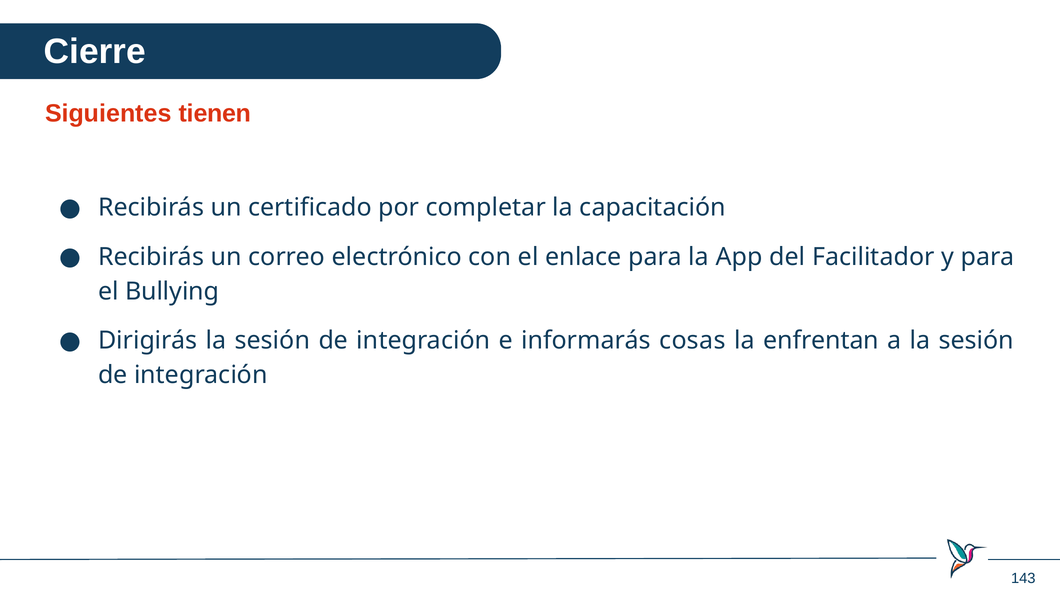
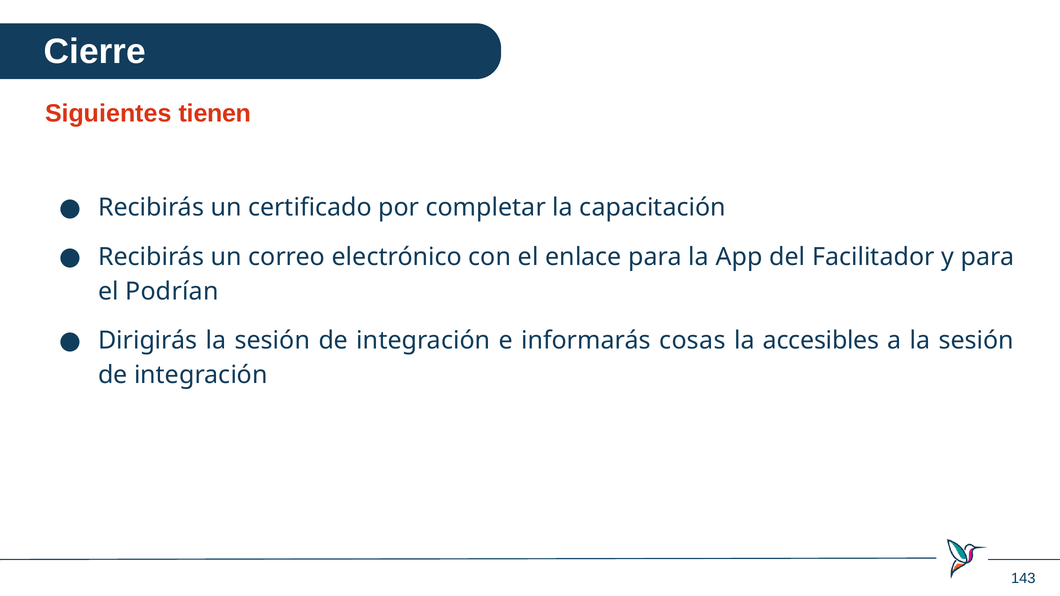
Bullying: Bullying -> Podrían (172, 291)
enfrentan: enfrentan -> accesibles (821, 341)
